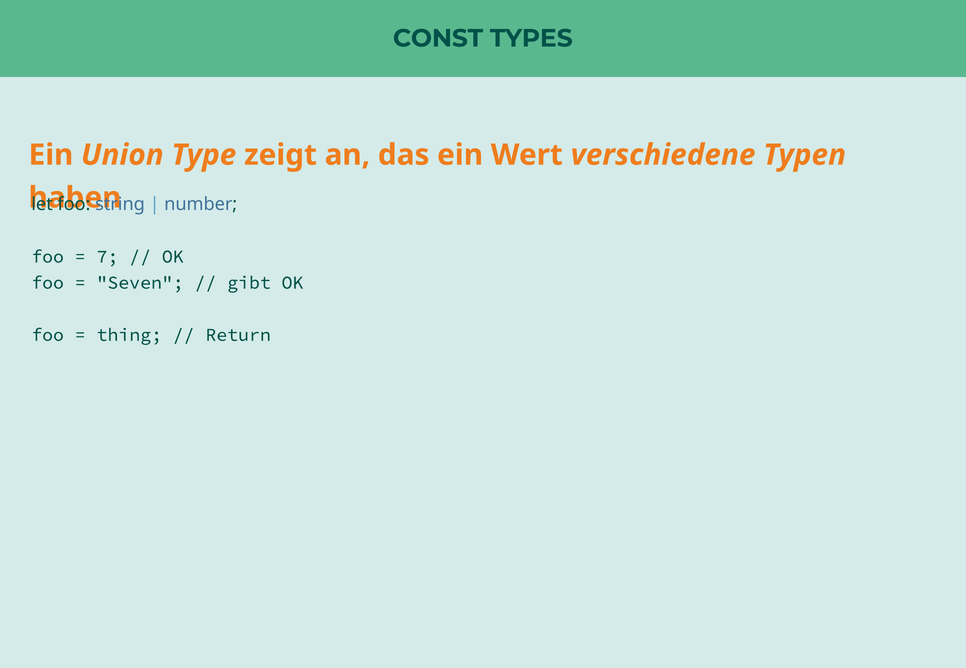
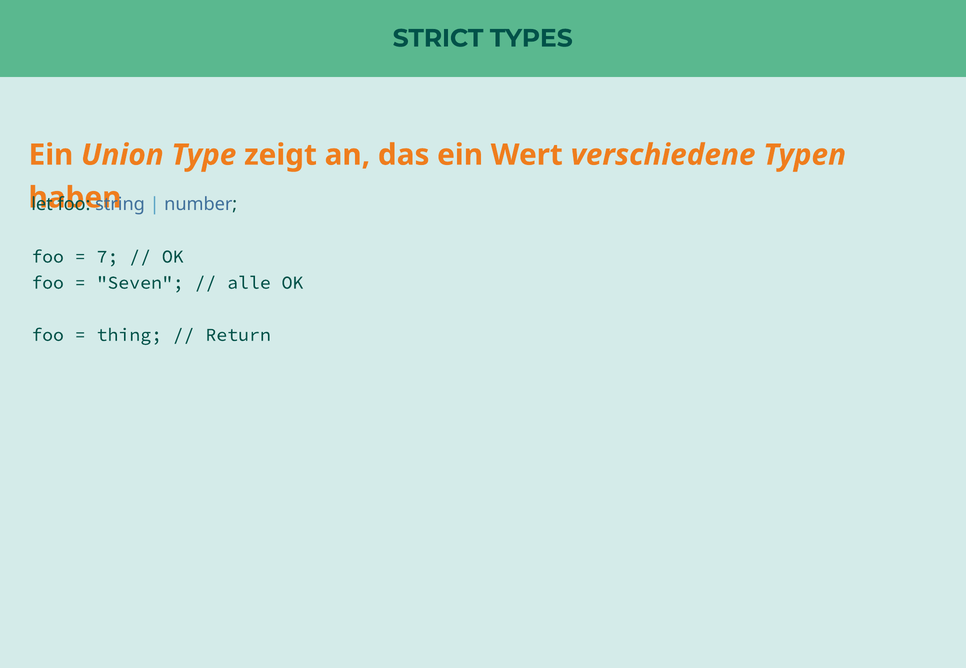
CONST: CONST -> STRICT (438, 38)
gibt: gibt -> alle (249, 283)
